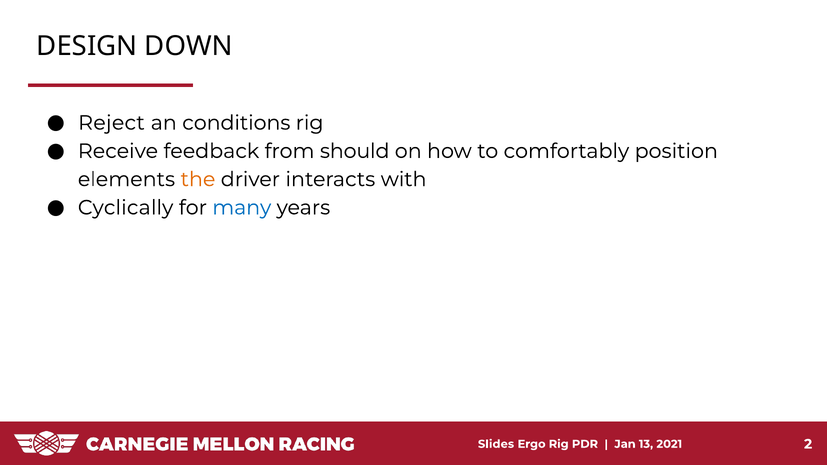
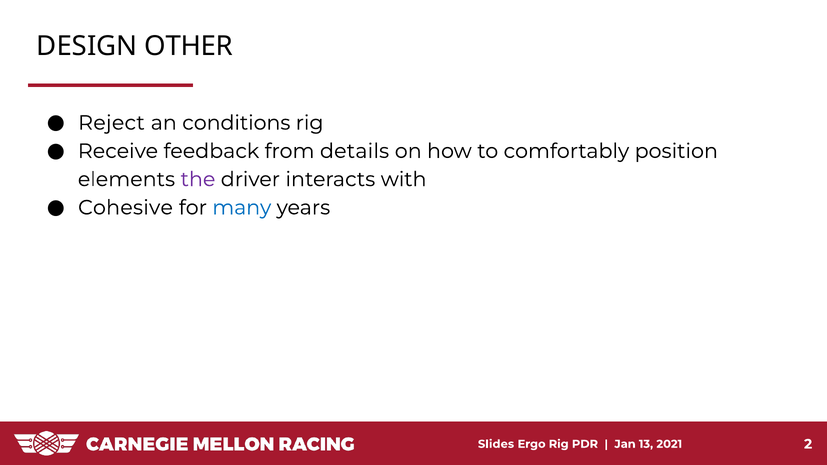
DOWN: DOWN -> OTHER (189, 46)
should: should -> details (355, 151)
the colour: orange -> purple (198, 179)
Cyclically: Cyclically -> Cohesive (125, 208)
